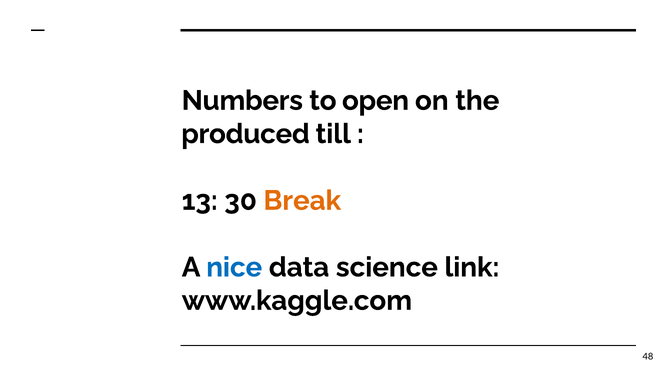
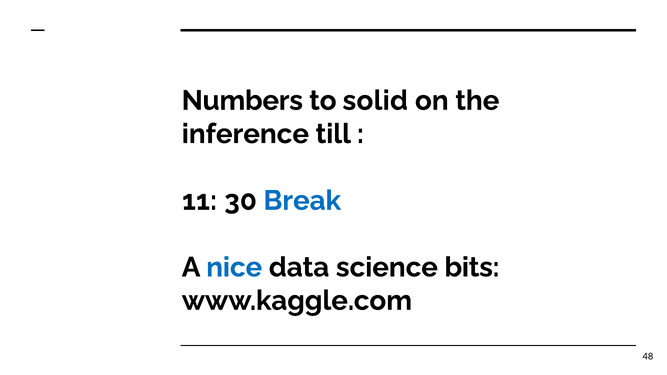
open: open -> solid (375, 101)
produced: produced -> inference (245, 134)
13: 13 -> 11 (200, 201)
Break colour: orange -> blue (302, 201)
link: link -> bits (472, 267)
